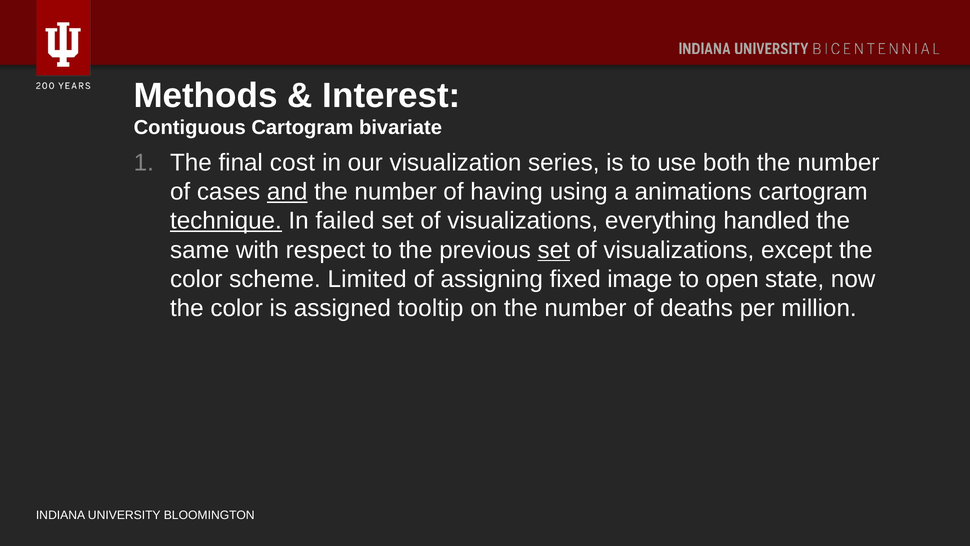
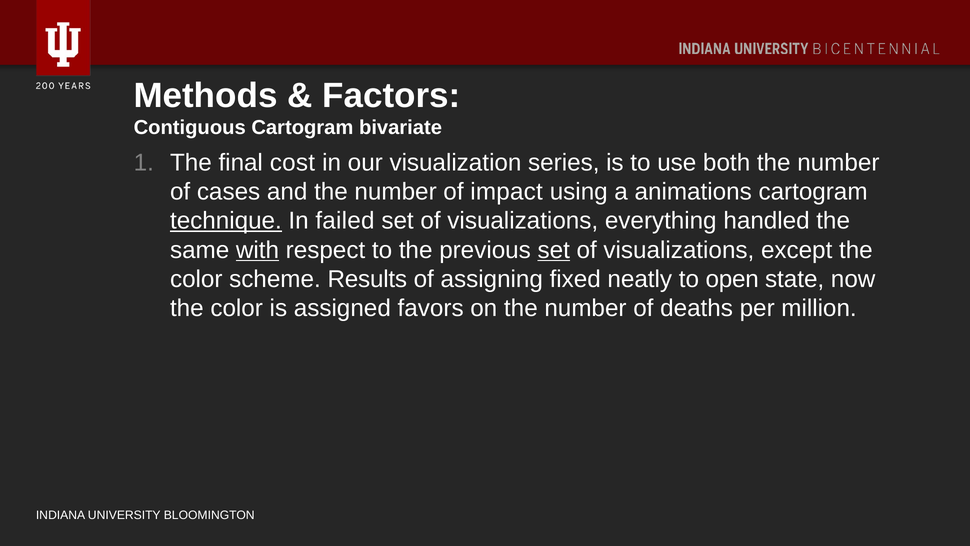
Interest: Interest -> Factors (392, 96)
and underline: present -> none (287, 192)
having: having -> impact (507, 192)
with underline: none -> present (258, 250)
Limited: Limited -> Results (367, 279)
image: image -> neatly (640, 279)
tooltip: tooltip -> favors (431, 308)
